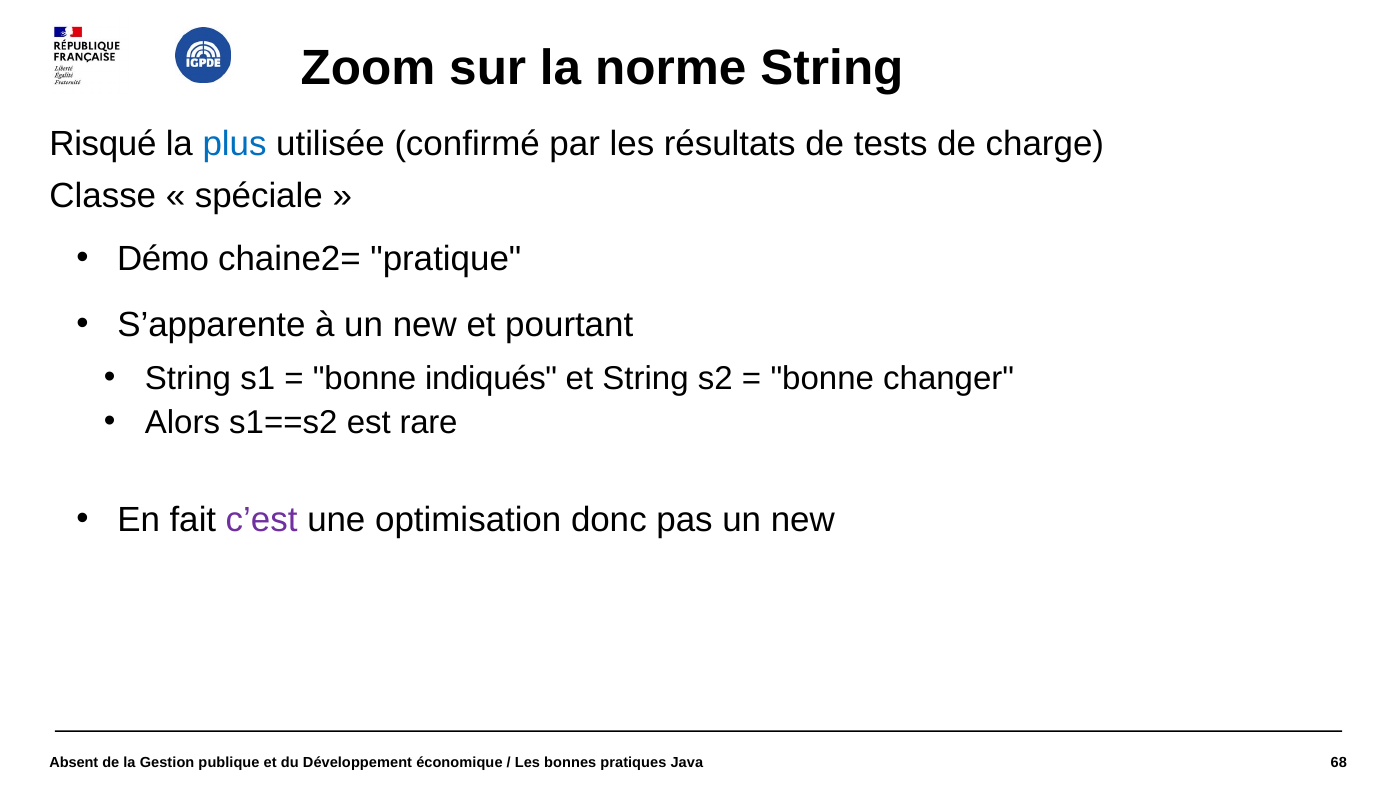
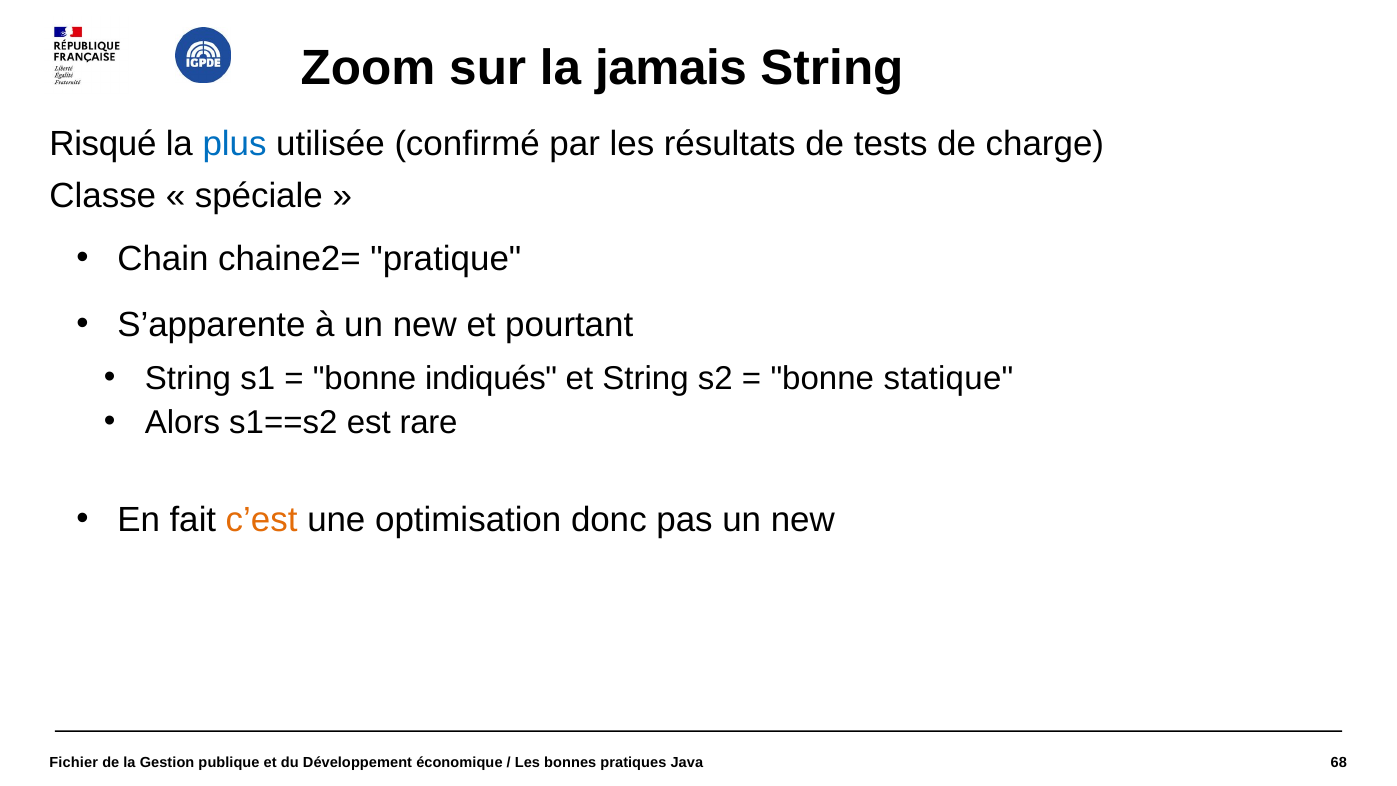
norme: norme -> jamais (671, 68)
Démo: Démo -> Chain (163, 259)
changer: changer -> statique (948, 379)
c’est colour: purple -> orange (262, 520)
Absent: Absent -> Fichier (74, 762)
